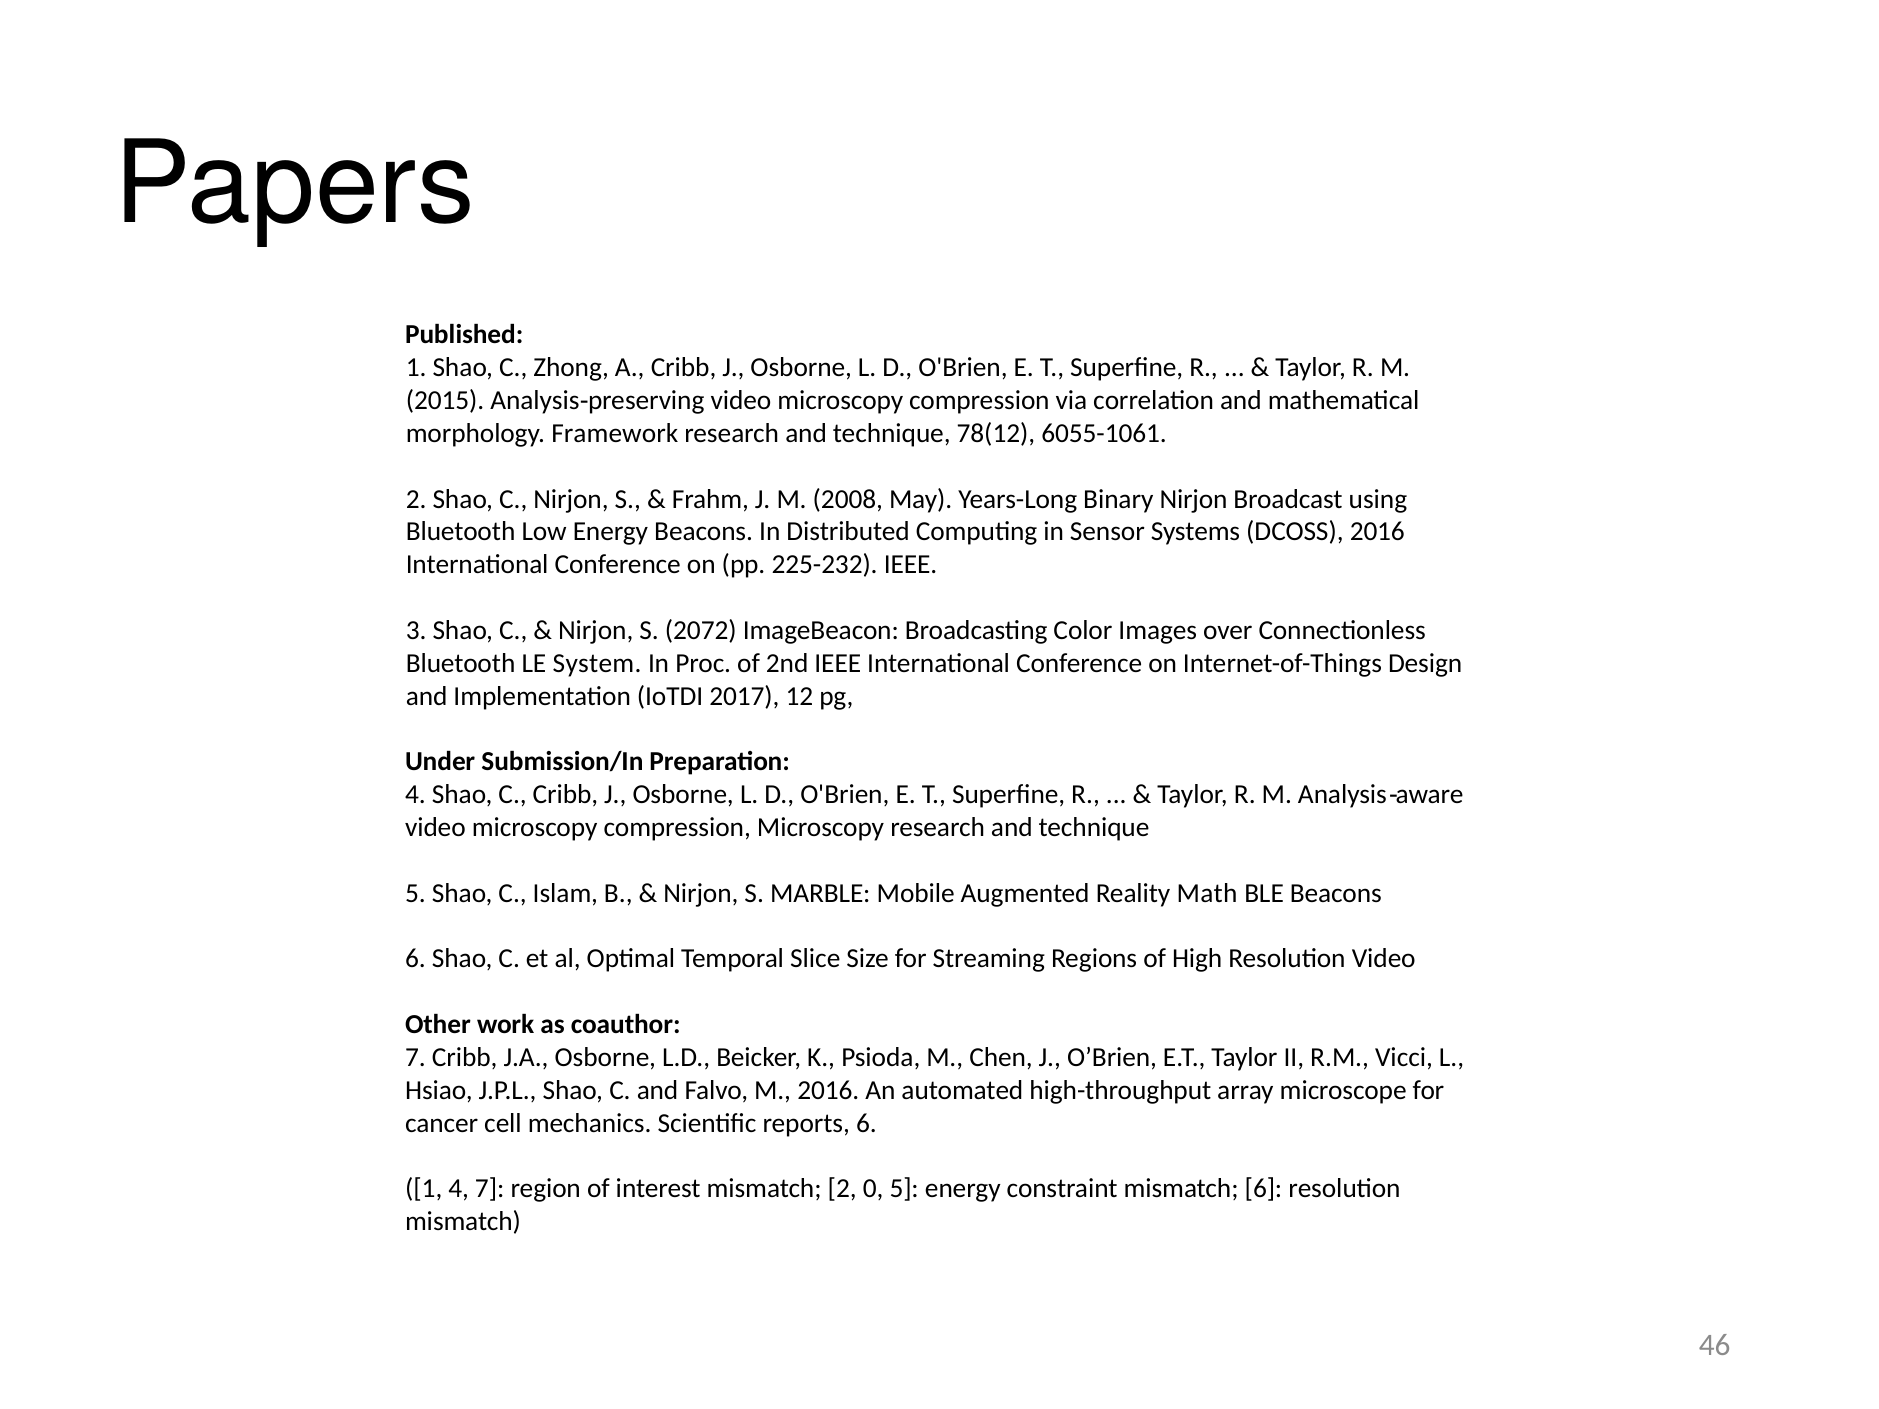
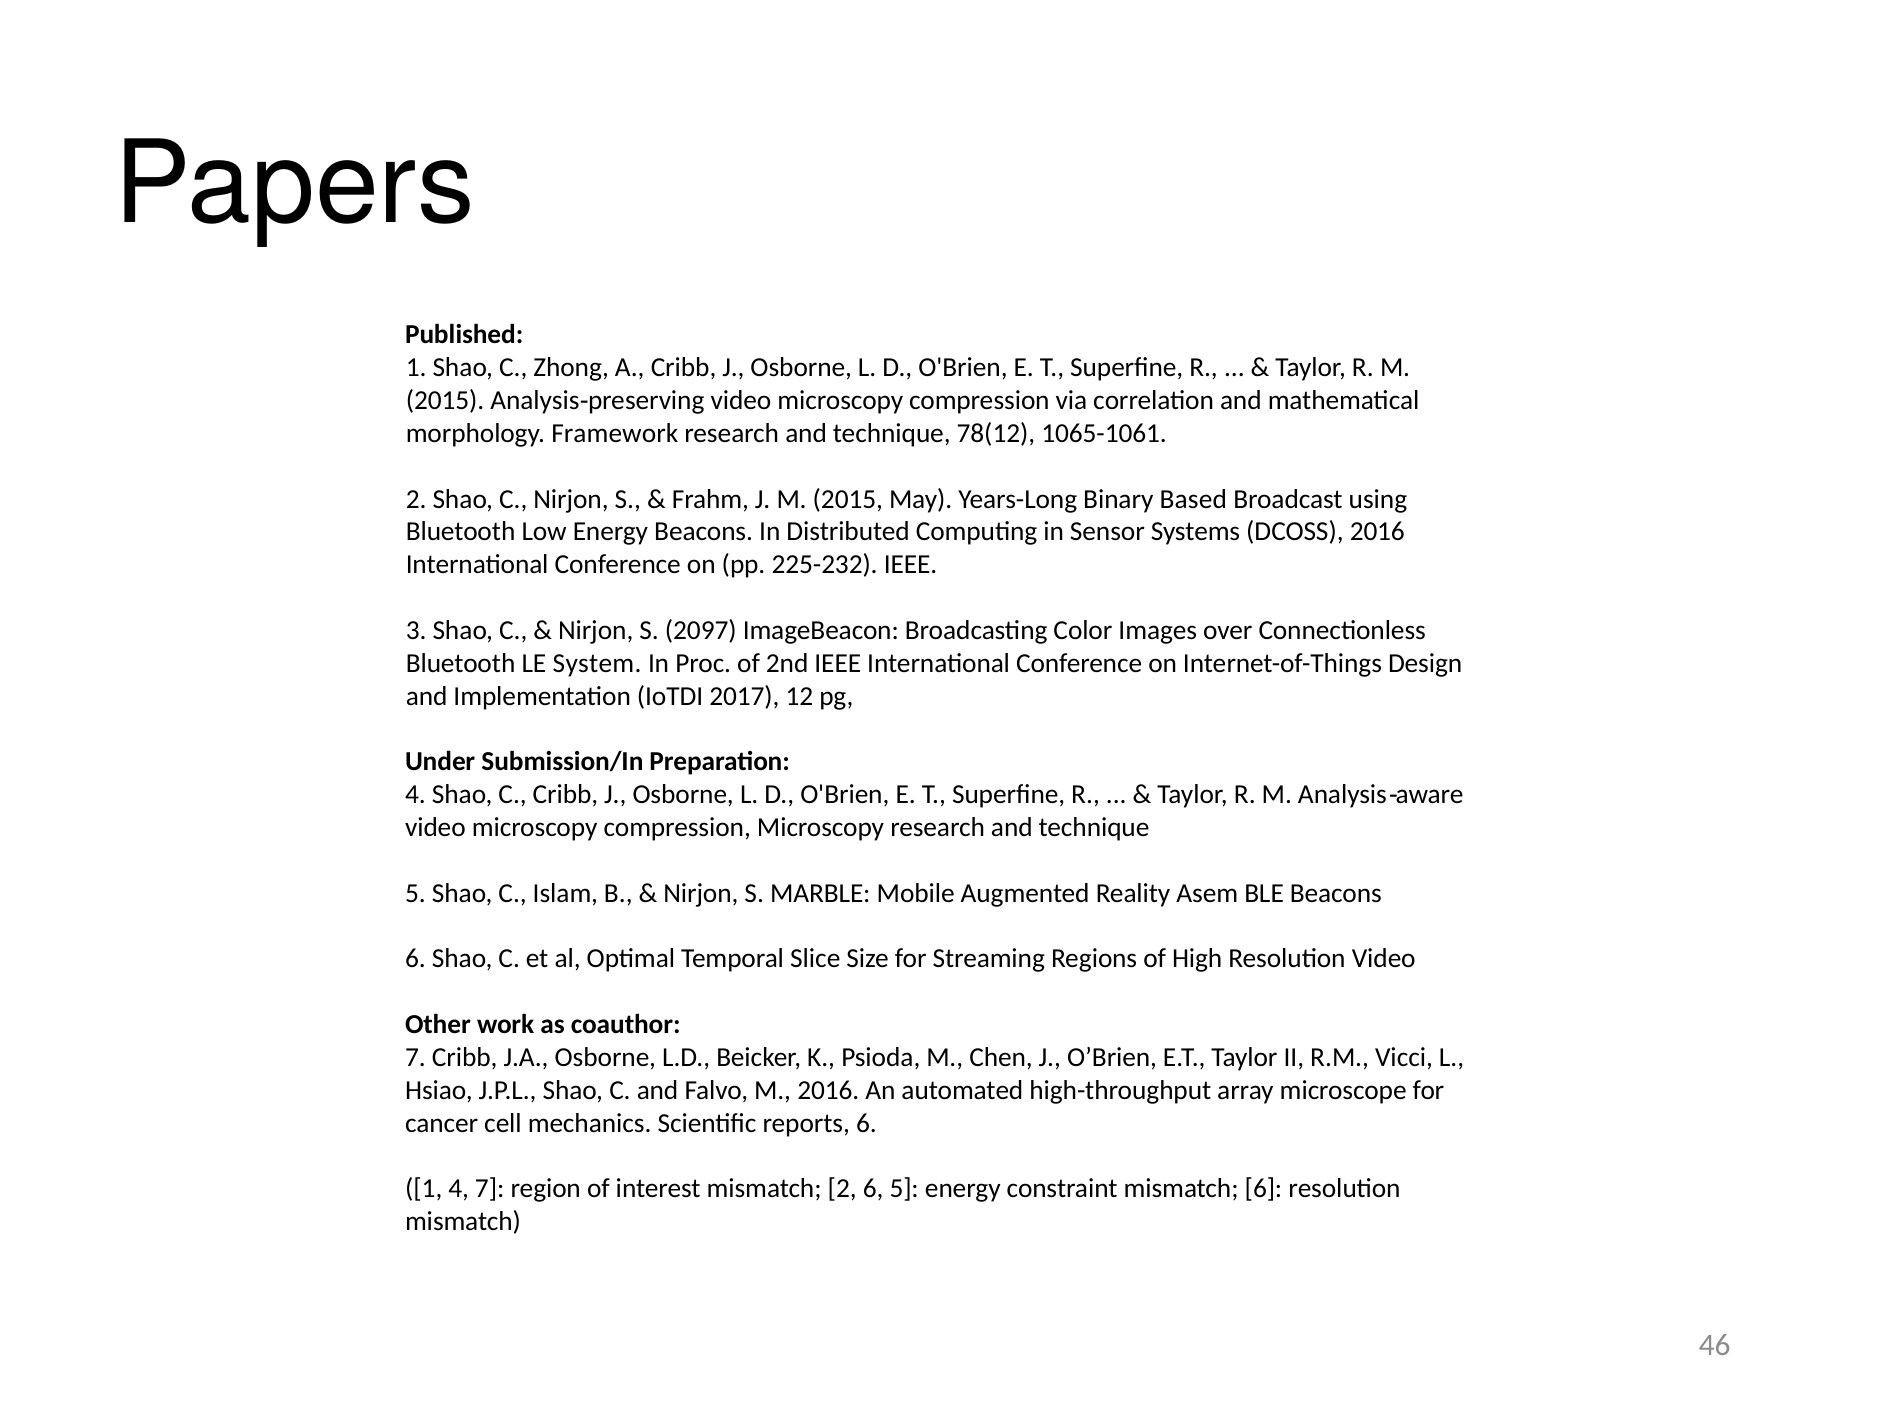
6055-1061: 6055-1061 -> 1065-1061 (1104, 433)
J M 2008: 2008 -> 2015 (848, 499)
Binary Nirjon: Nirjon -> Based (1193, 499)
2072: 2072 -> 2097 (701, 630)
Math: Math -> Asem (1207, 893)
2 0: 0 -> 6 (873, 1189)
